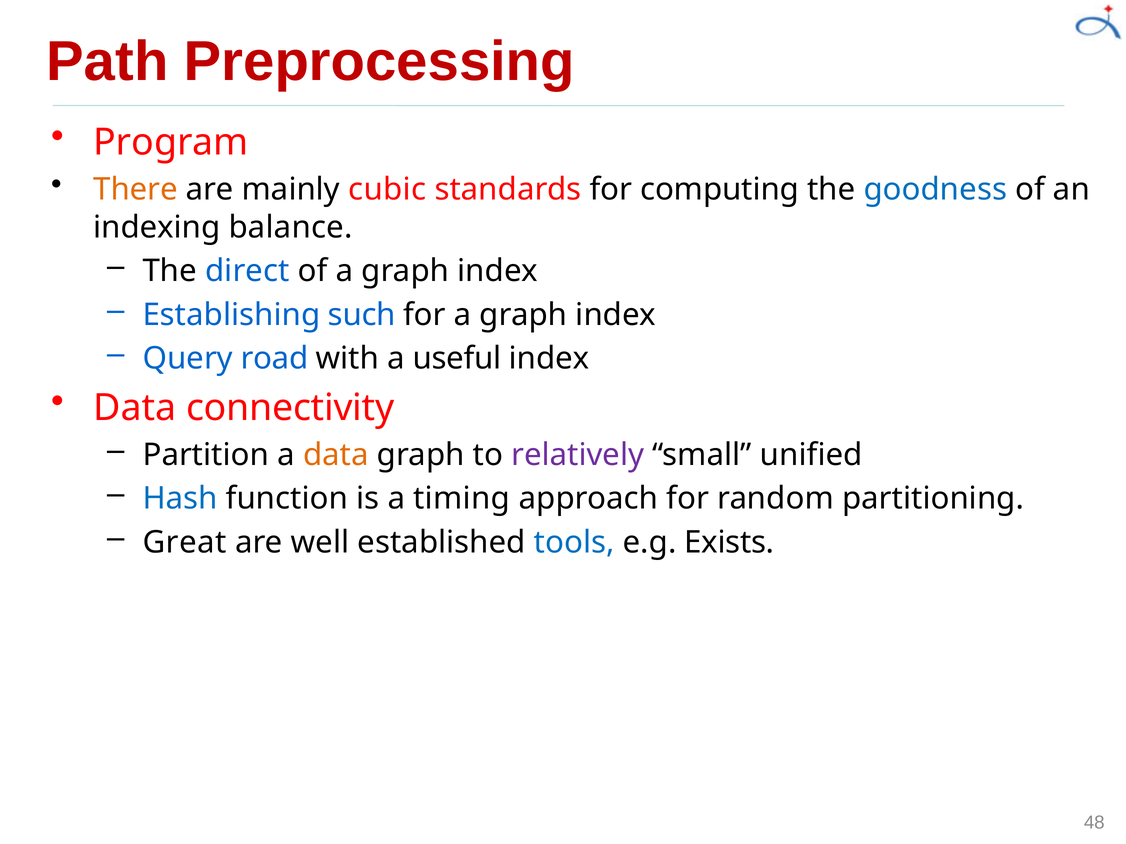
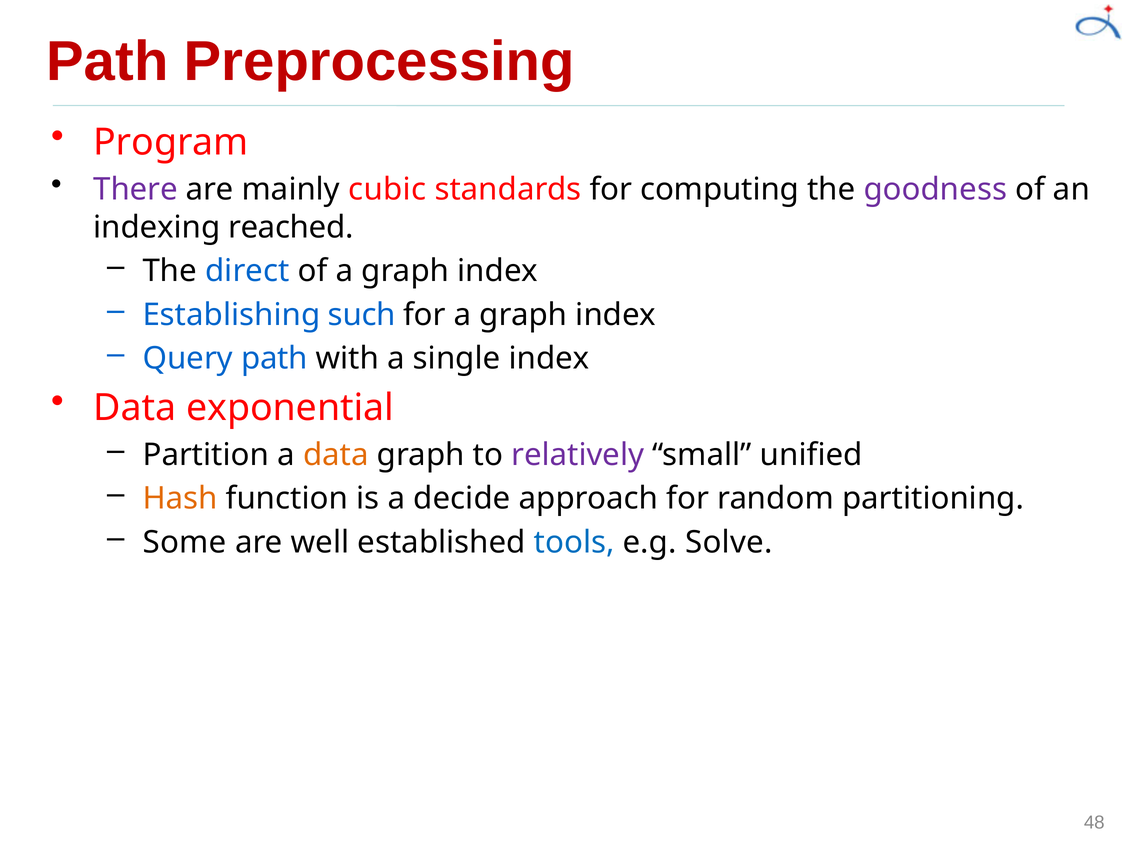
There colour: orange -> purple (136, 190)
goodness colour: blue -> purple (935, 190)
balance: balance -> reached (291, 227)
Query road: road -> path (274, 359)
useful: useful -> single (457, 359)
connectivity: connectivity -> exponential (290, 408)
Hash colour: blue -> orange (180, 499)
timing: timing -> decide (462, 499)
Great: Great -> Some (185, 543)
Exists: Exists -> Solve (729, 543)
